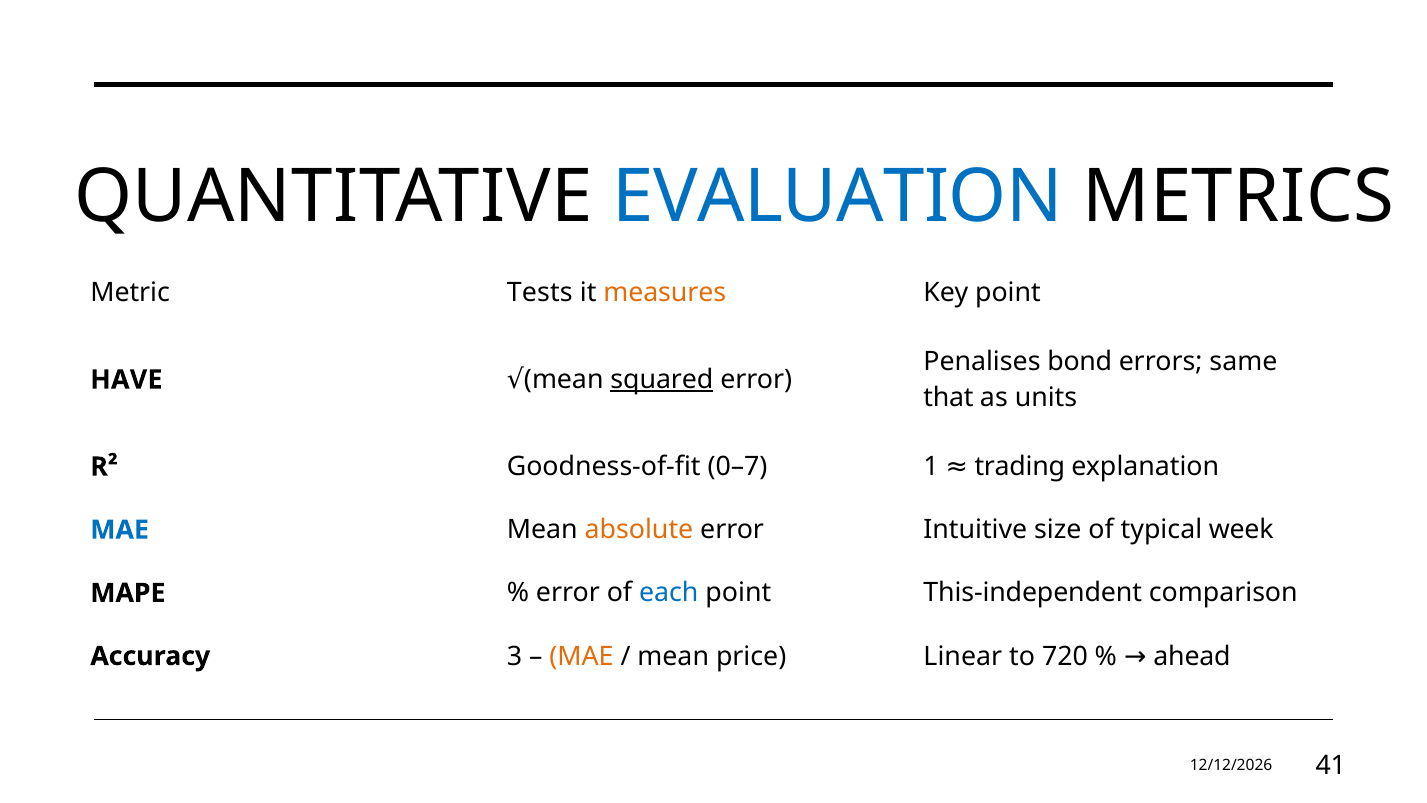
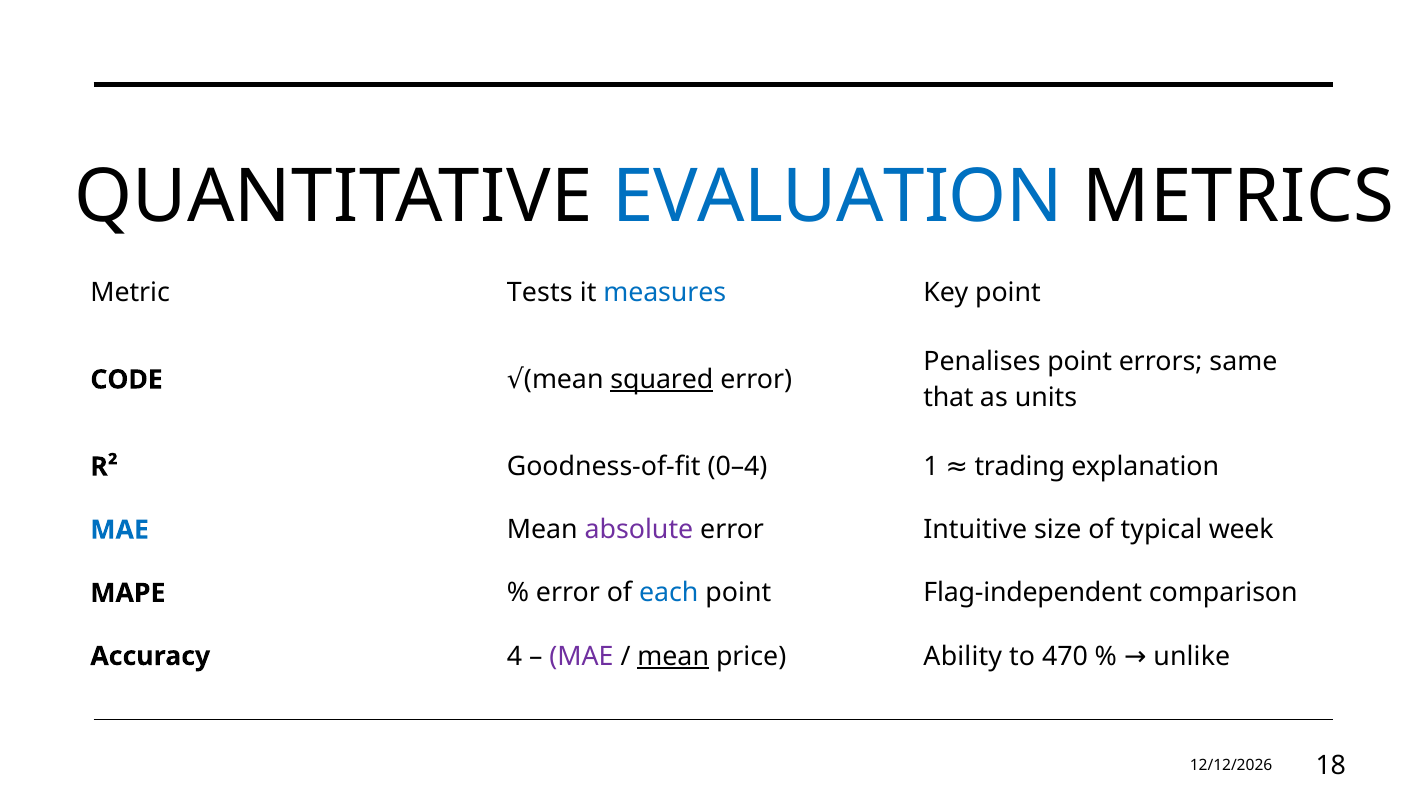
measures colour: orange -> blue (665, 293)
Penalises bond: bond -> point (1080, 361)
HAVE: HAVE -> CODE (127, 380)
0–7: 0–7 -> 0–4 (738, 467)
absolute colour: orange -> purple (639, 530)
This-independent: This-independent -> Flag-independent (1033, 593)
3: 3 -> 4 (515, 656)
MAE colour: orange -> purple (581, 656)
mean underline: none -> present (673, 656)
Linear: Linear -> Ability (963, 656)
720: 720 -> 470 (1065, 656)
ahead: ahead -> unlike (1192, 656)
41: 41 -> 18 (1331, 765)
